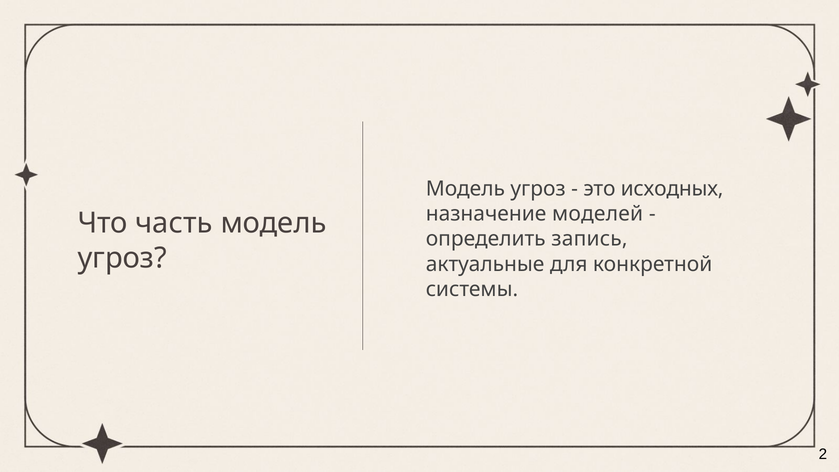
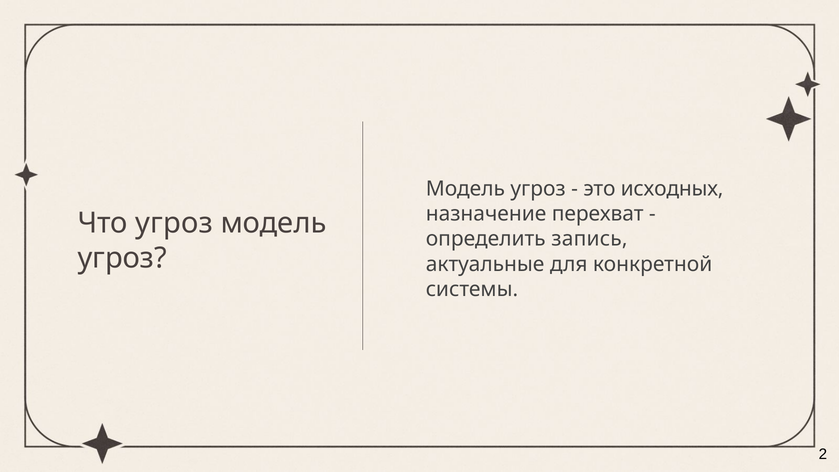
моделей: моделей -> перехват (598, 214)
Что часть: часть -> угроз (174, 223)
